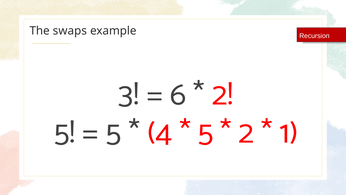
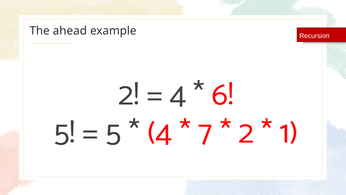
swaps: swaps -> ahead (70, 31)
3: 3 -> 2 (129, 94)
6: 6 -> 4 (178, 94)
2: 2 -> 6 (222, 94)
5: 5 -> 7 (205, 132)
